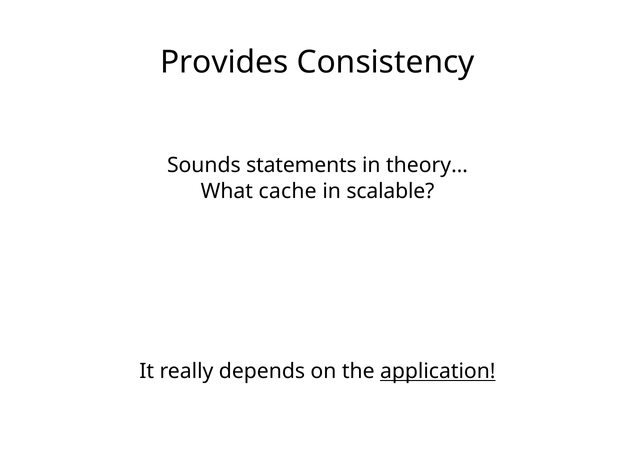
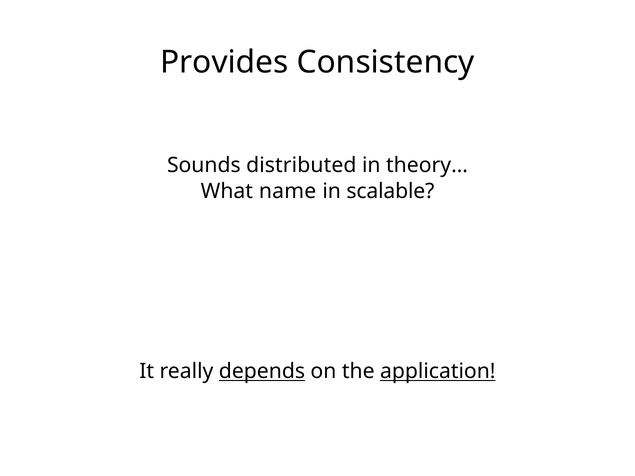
statements: statements -> distributed (301, 165)
cache: cache -> name (288, 192)
depends underline: none -> present (262, 372)
